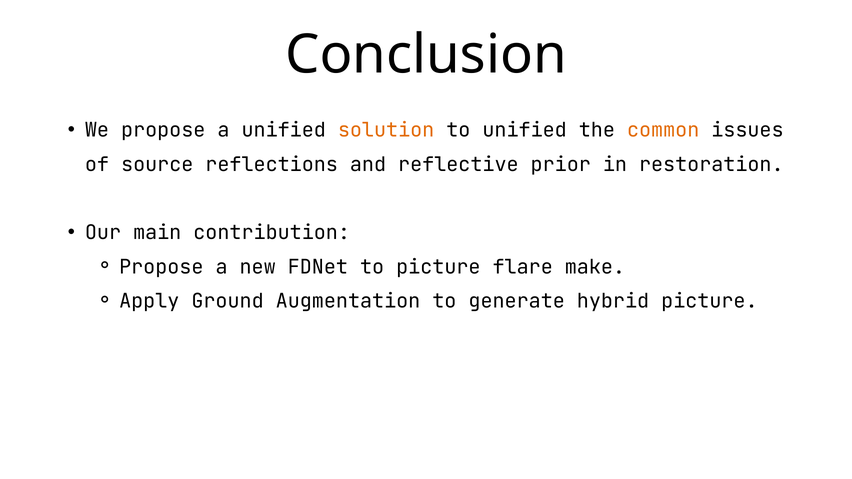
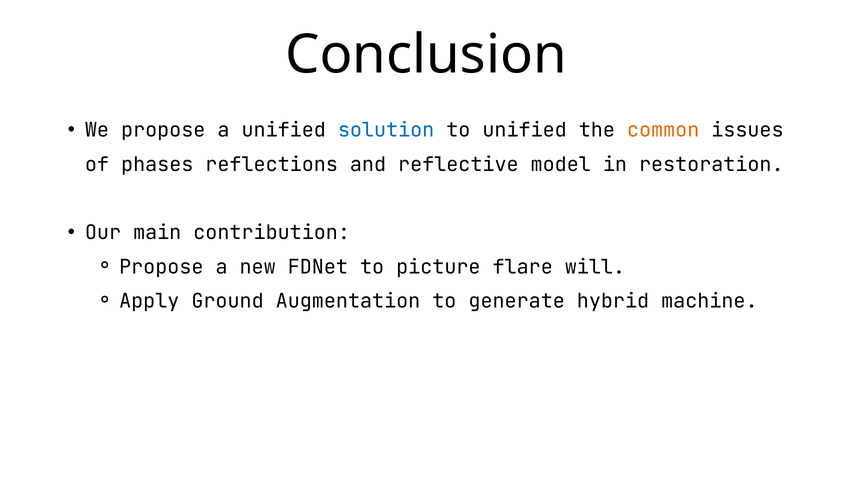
solution colour: orange -> blue (386, 130)
source: source -> phases (157, 165)
prior: prior -> model (561, 165)
make: make -> will (595, 267)
hybrid picture: picture -> machine (709, 301)
